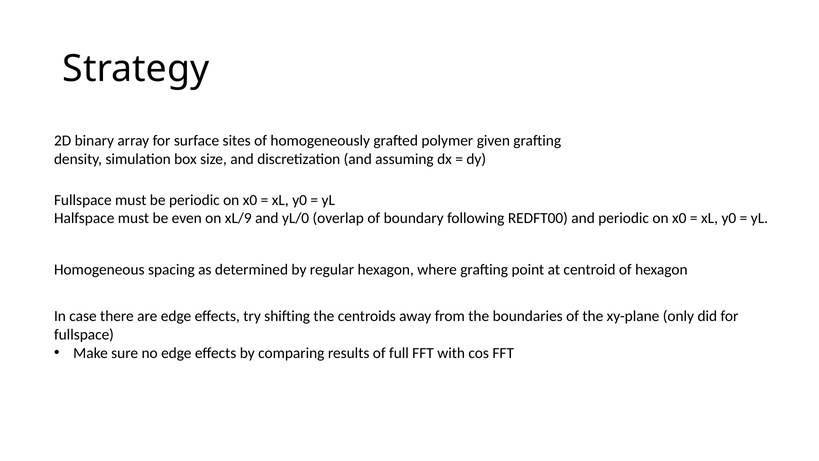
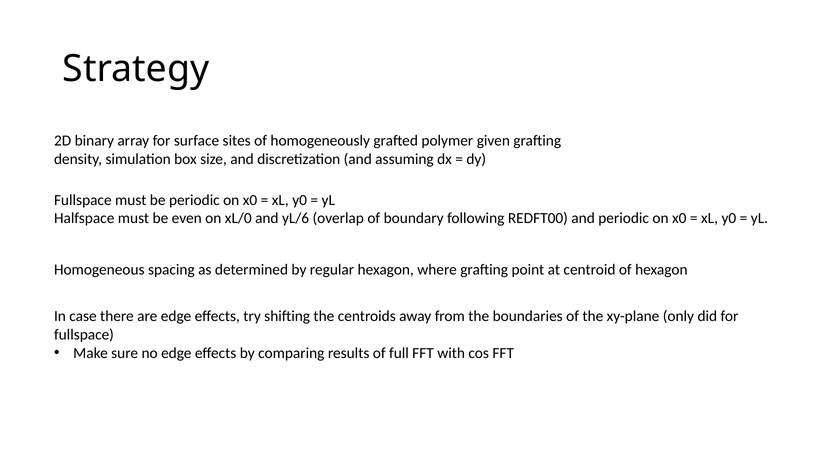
xL/9: xL/9 -> xL/0 (238, 218)
yL/0: yL/0 -> yL/6 (296, 218)
